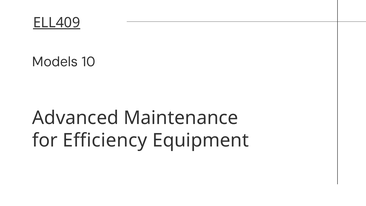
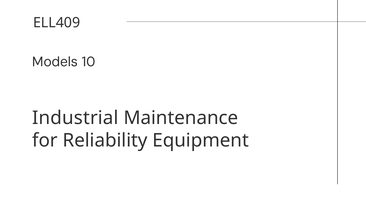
ELL409 underline: present -> none (57, 23)
Advanced: Advanced -> Industrial (75, 118)
Efficiency: Efficiency -> Reliability (105, 140)
